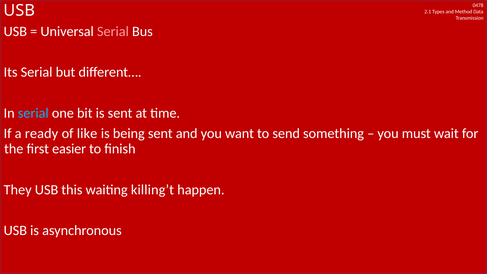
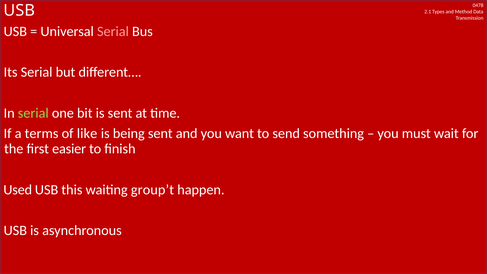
serial colour: light blue -> light green (33, 113)
ready: ready -> terms (42, 134)
They: They -> Used (18, 190)
killing’t: killing’t -> group’t (152, 190)
